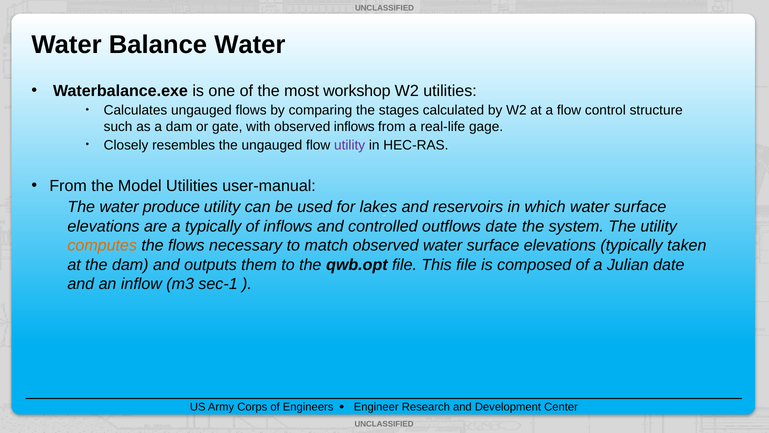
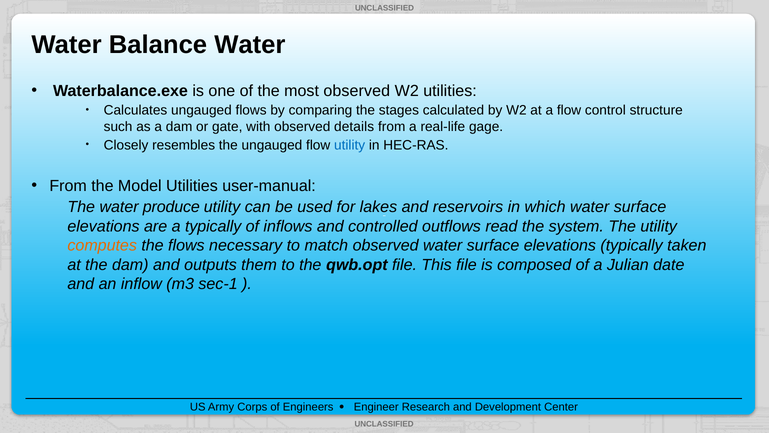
most workshop: workshop -> observed (357, 91)
observed inflows: inflows -> details (354, 127)
utility colour: purple -> blue (350, 145)
outflows date: date -> read (501, 226)
